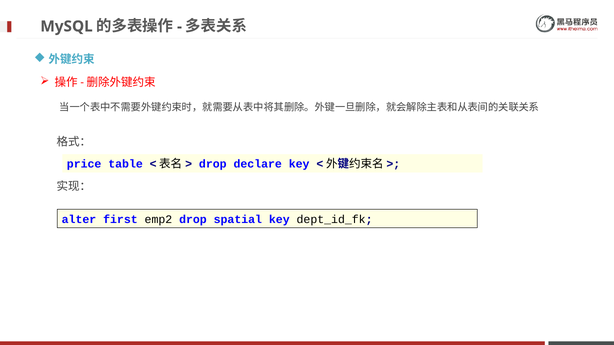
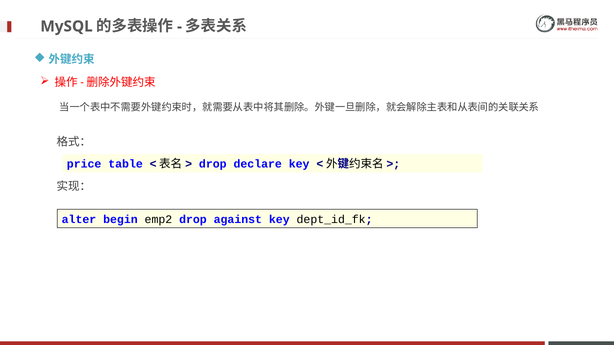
first: first -> begin (120, 220)
spatial: spatial -> against (238, 220)
